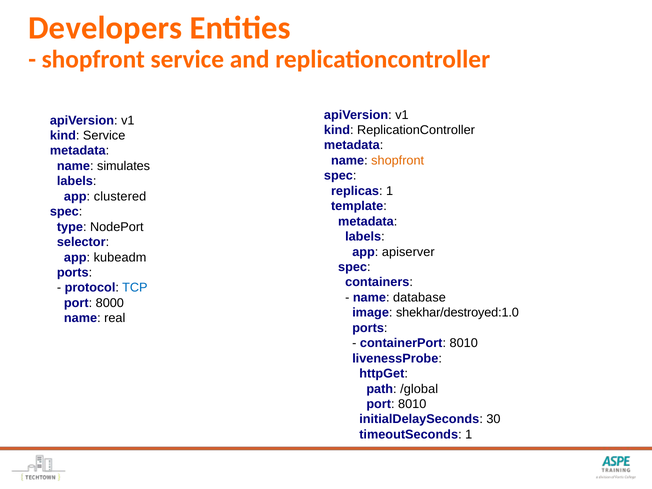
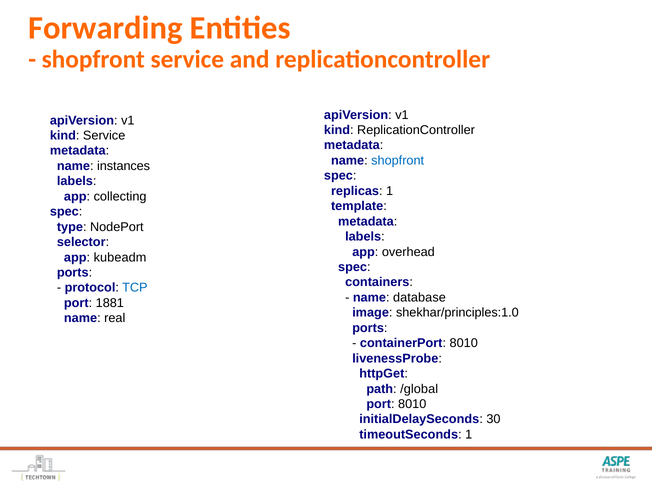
Developers: Developers -> Forwarding (105, 28)
shopfront colour: orange -> blue (398, 161)
simulates: simulates -> instances (124, 166)
clustered: clustered -> collecting (120, 196)
apiserver: apiserver -> overhead (408, 252)
8000: 8000 -> 1881 (110, 303)
shekhar/destroyed:1.0: shekhar/destroyed:1.0 -> shekhar/principles:1.0 (457, 313)
